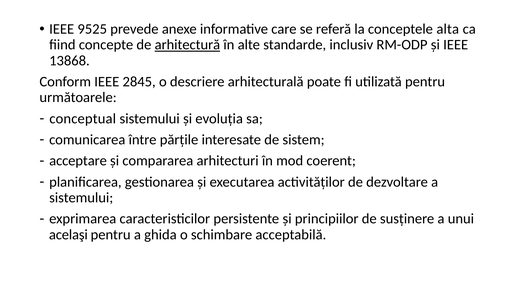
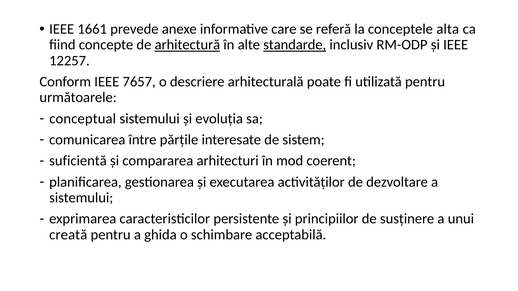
9525: 9525 -> 1661 (92, 29)
standarde underline: none -> present (295, 45)
13868: 13868 -> 12257 (69, 61)
2845: 2845 -> 7657 (139, 82)
acceptare: acceptare -> suficientă (78, 161)
acelaşi: acelaşi -> creată (68, 235)
